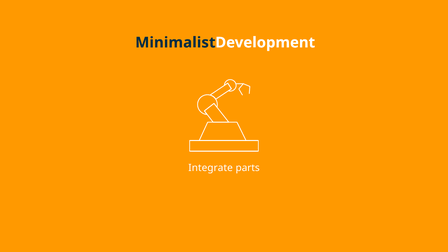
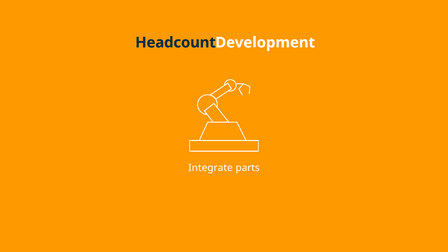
Minimalist: Minimalist -> Headcount (176, 43)
